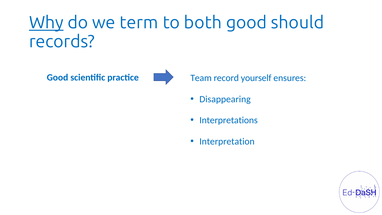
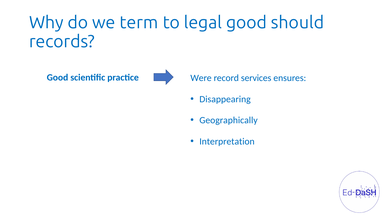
Why underline: present -> none (46, 23)
both: both -> legal (203, 23)
Team: Team -> Were (201, 78)
yourself: yourself -> services (256, 78)
Interpretations: Interpretations -> Geographically (229, 120)
